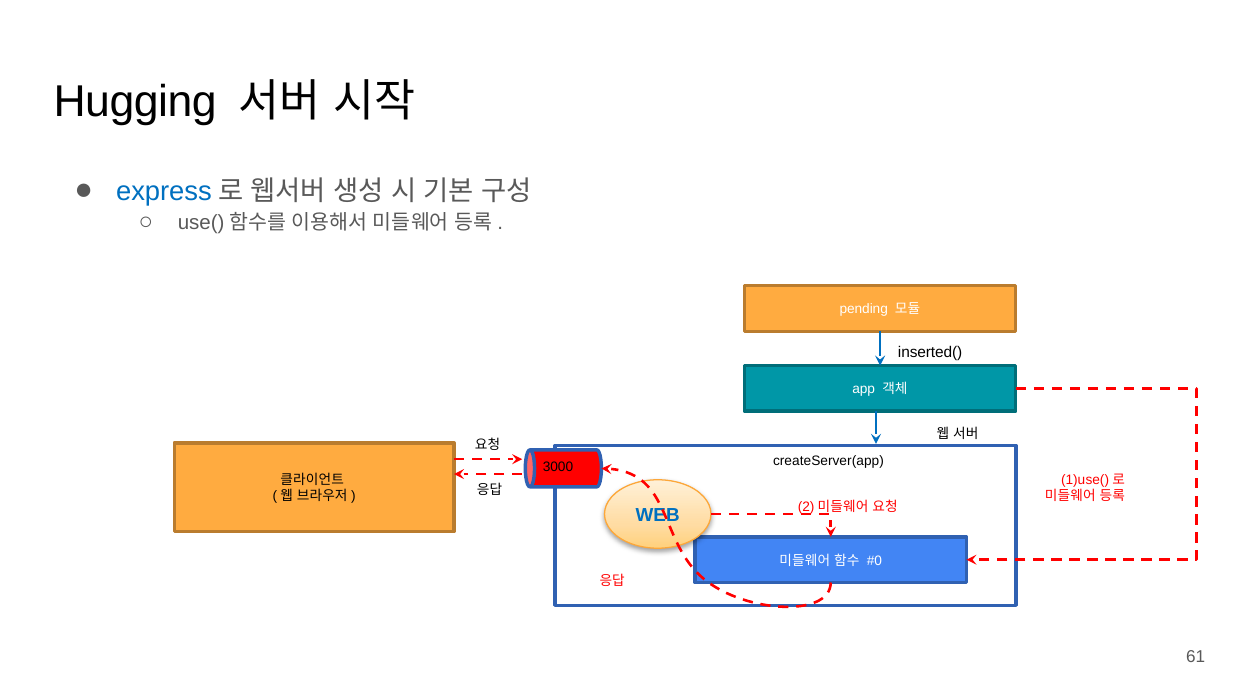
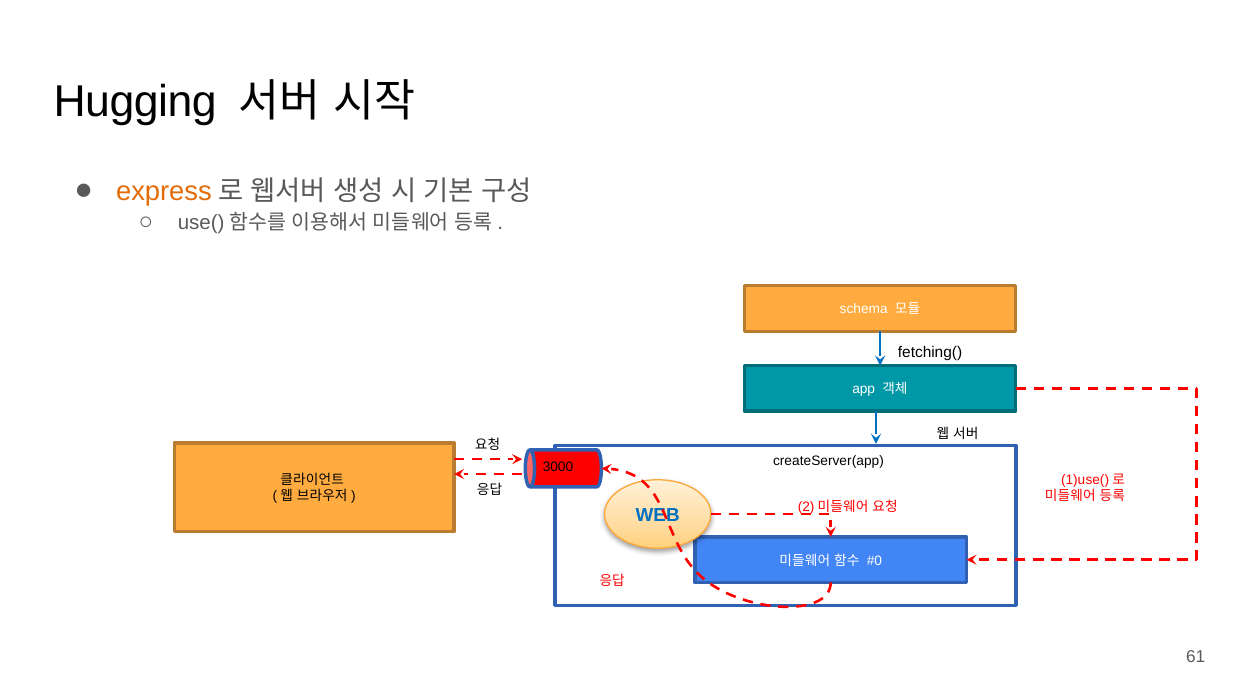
express colour: blue -> orange (164, 191)
pending: pending -> schema (864, 310)
inserted(: inserted( -> fetching( (930, 353)
